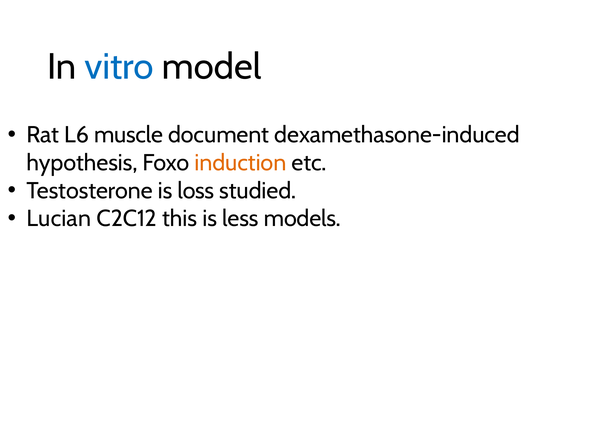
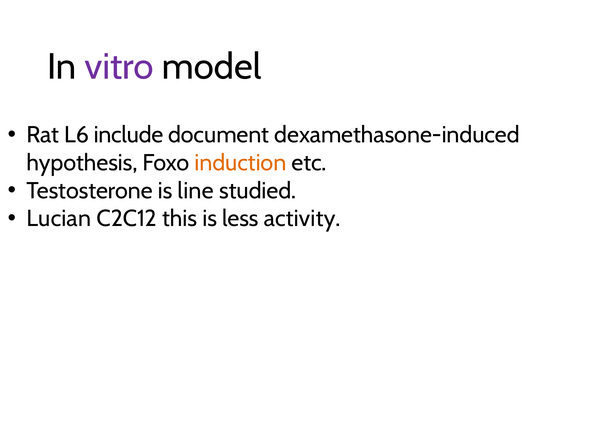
vitro colour: blue -> purple (119, 67)
muscle: muscle -> include (129, 135)
loss: loss -> line (196, 191)
models: models -> activity (302, 219)
